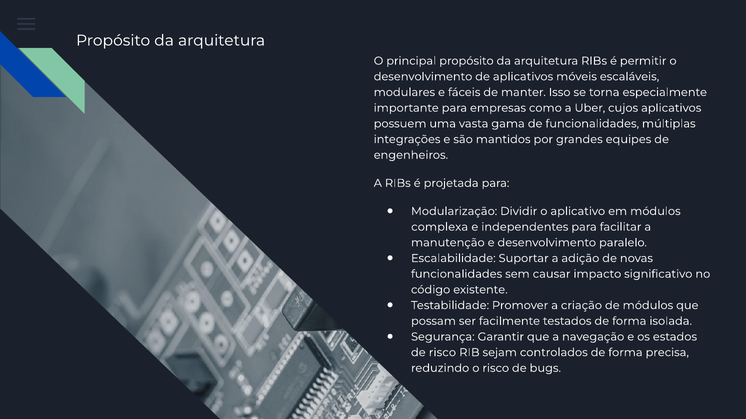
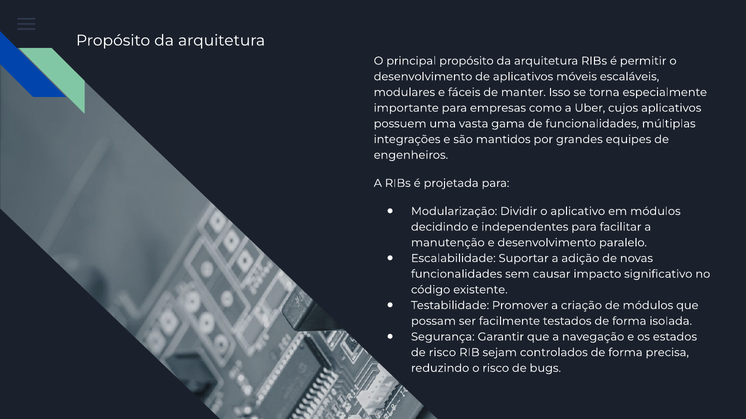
complexa: complexa -> decidindo (440, 227)
